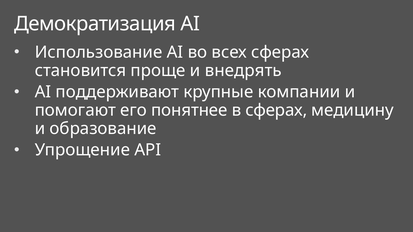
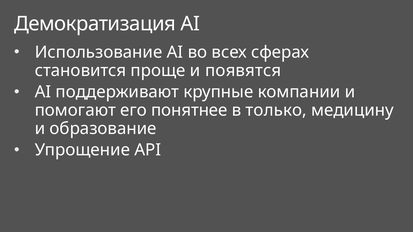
внедрять: внедрять -> появятся (243, 71)
в сферах: сферах -> только (276, 110)
